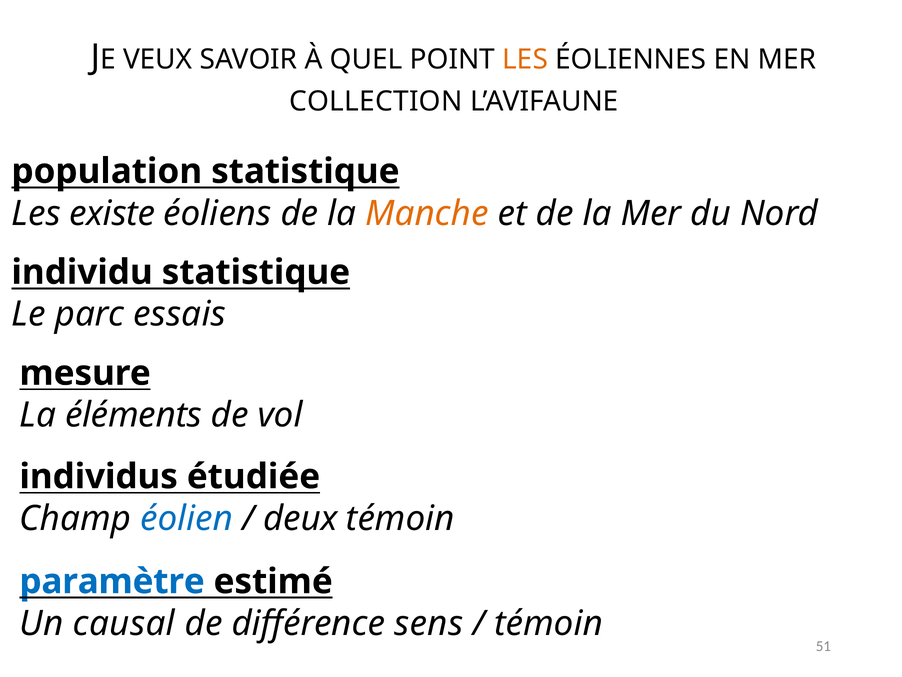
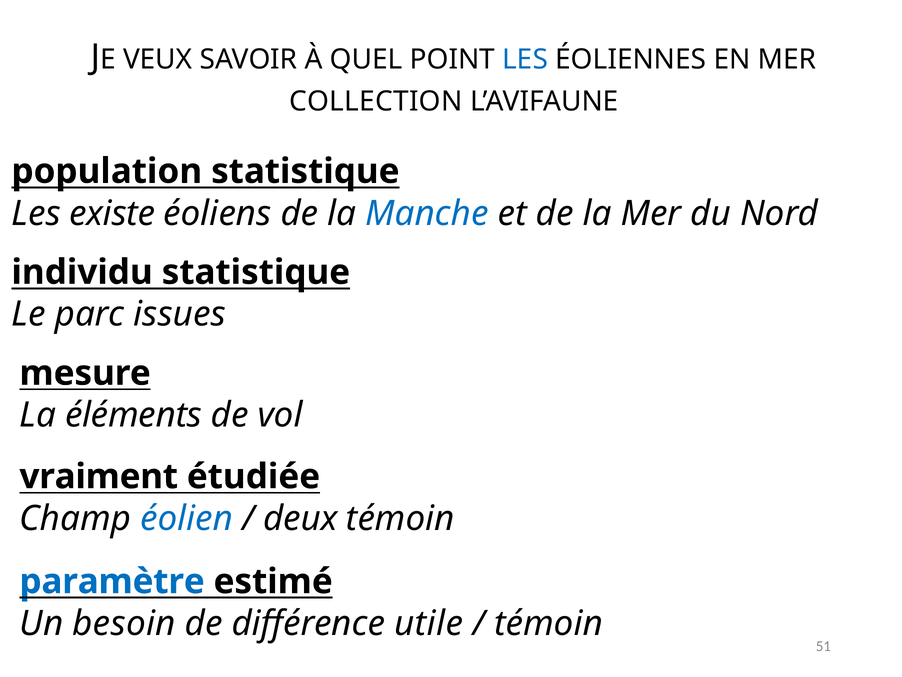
LES colour: orange -> blue (525, 59)
Manche colour: orange -> blue (427, 213)
essais: essais -> issues (180, 314)
individus: individus -> vraiment (99, 476)
causal: causal -> besoin (124, 623)
sens: sens -> utile (429, 623)
